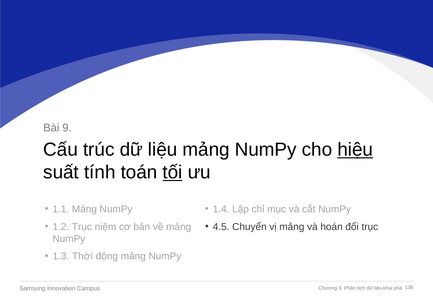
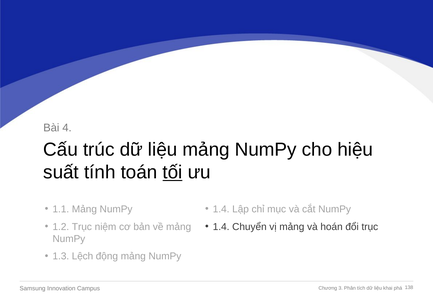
9: 9 -> 4 (67, 128)
hiệu underline: present -> none (355, 150)
4.5: 4.5 -> 1.4 (221, 227)
Thời: Thời -> Lệch (83, 256)
